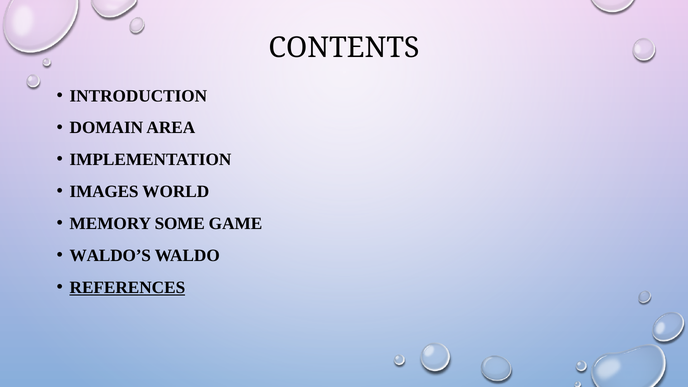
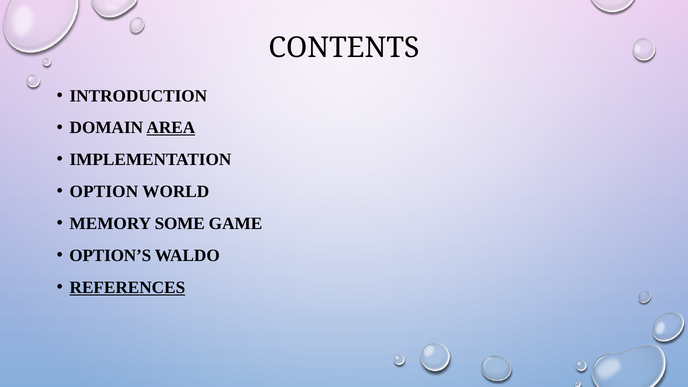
AREA underline: none -> present (171, 128)
IMAGES: IMAGES -> OPTION (104, 192)
WALDO’S: WALDO’S -> OPTION’S (110, 256)
